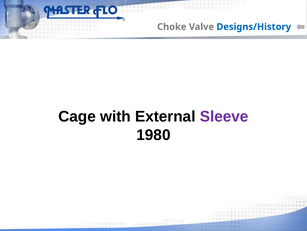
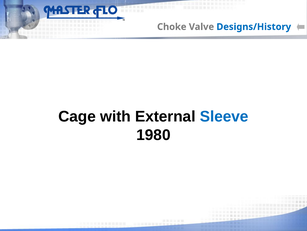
Sleeve colour: purple -> blue (224, 116)
